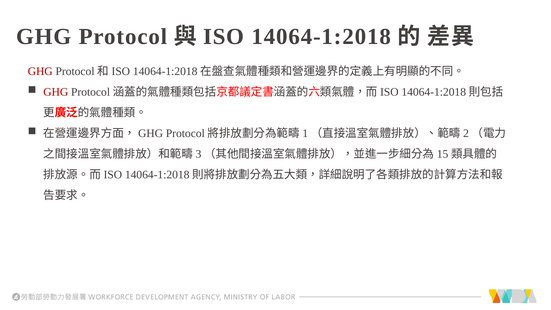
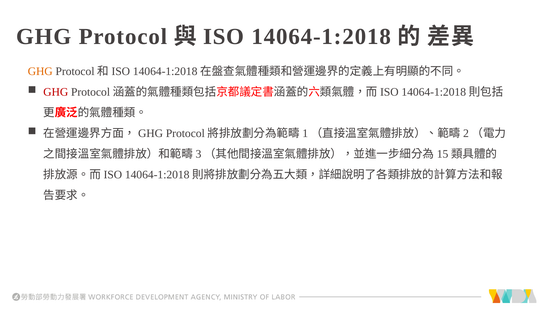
GHG colour: red -> orange (40, 71)
